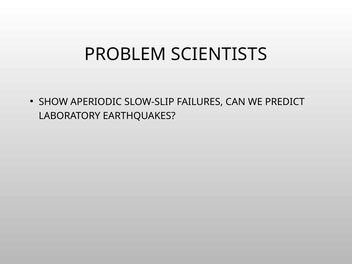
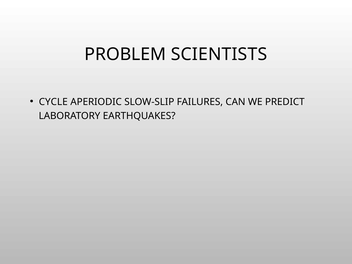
SHOW: SHOW -> CYCLE (53, 102)
